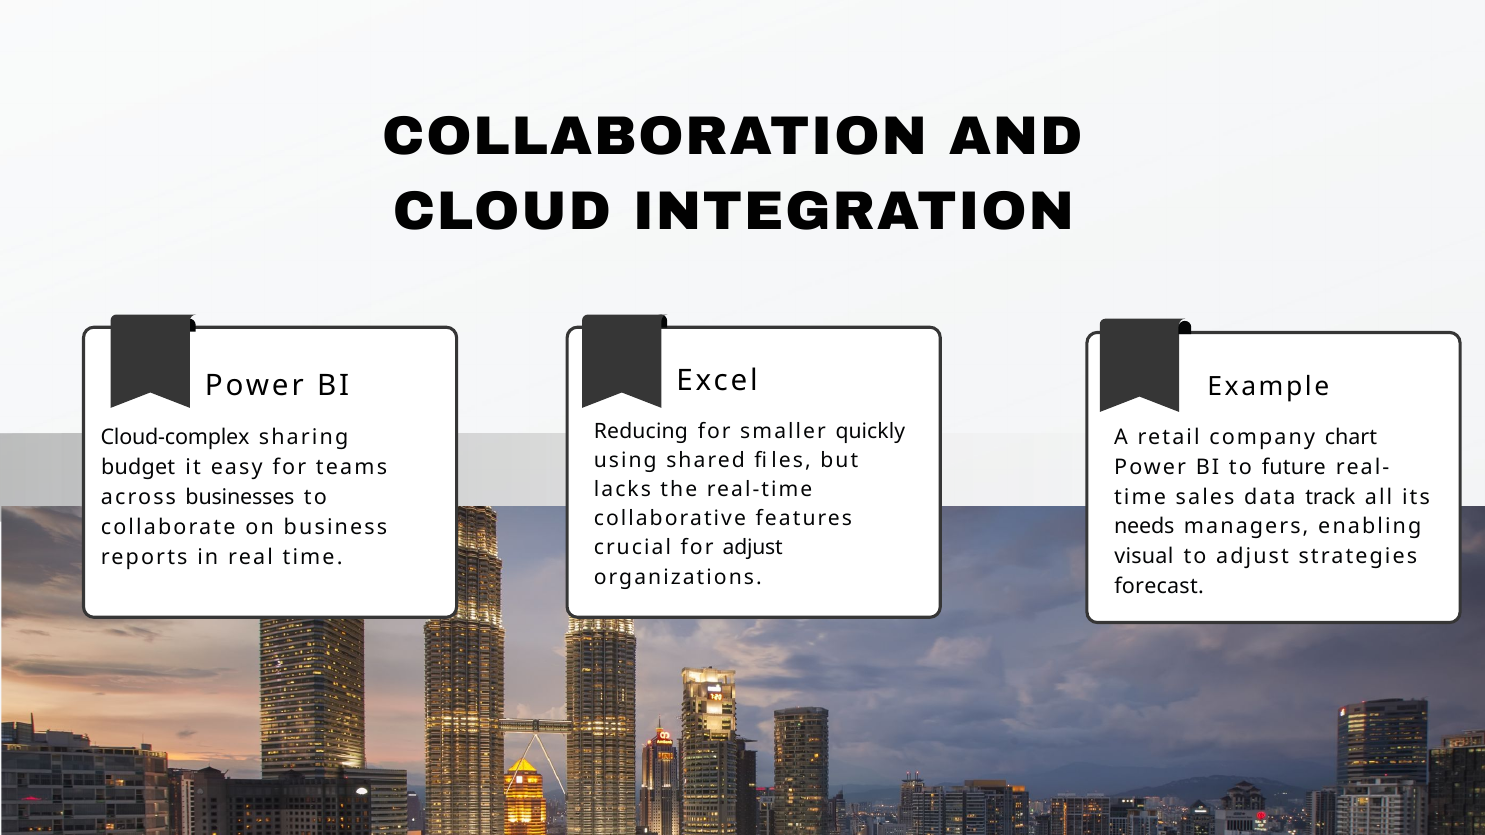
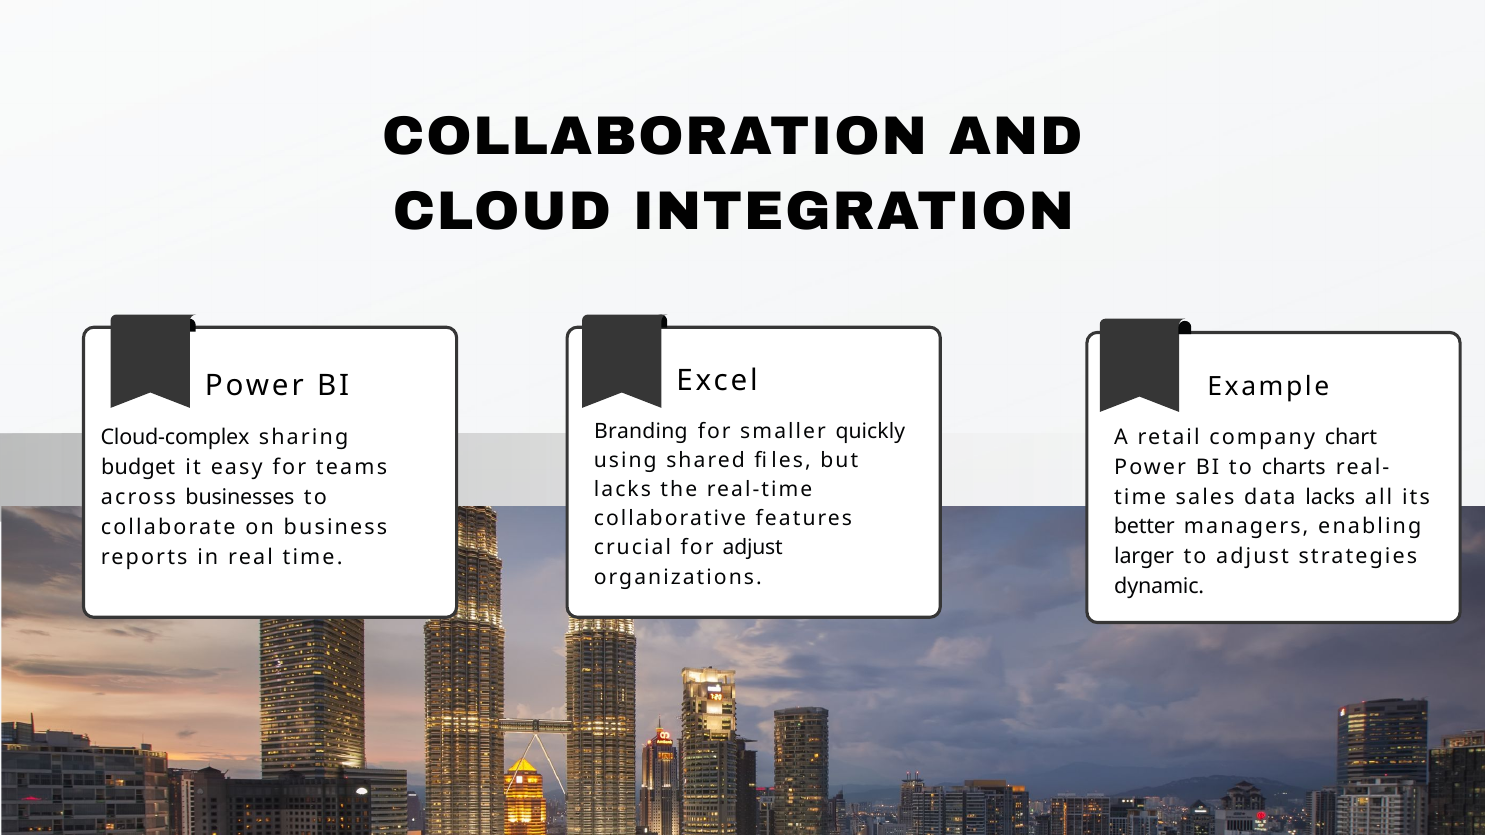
Reducing: Reducing -> Branding (641, 431)
future: future -> charts (1294, 468)
data track: track -> lacks (1330, 497)
needs: needs -> better (1144, 527)
visual: visual -> larger (1144, 557)
forecast: forecast -> dynamic (1159, 587)
